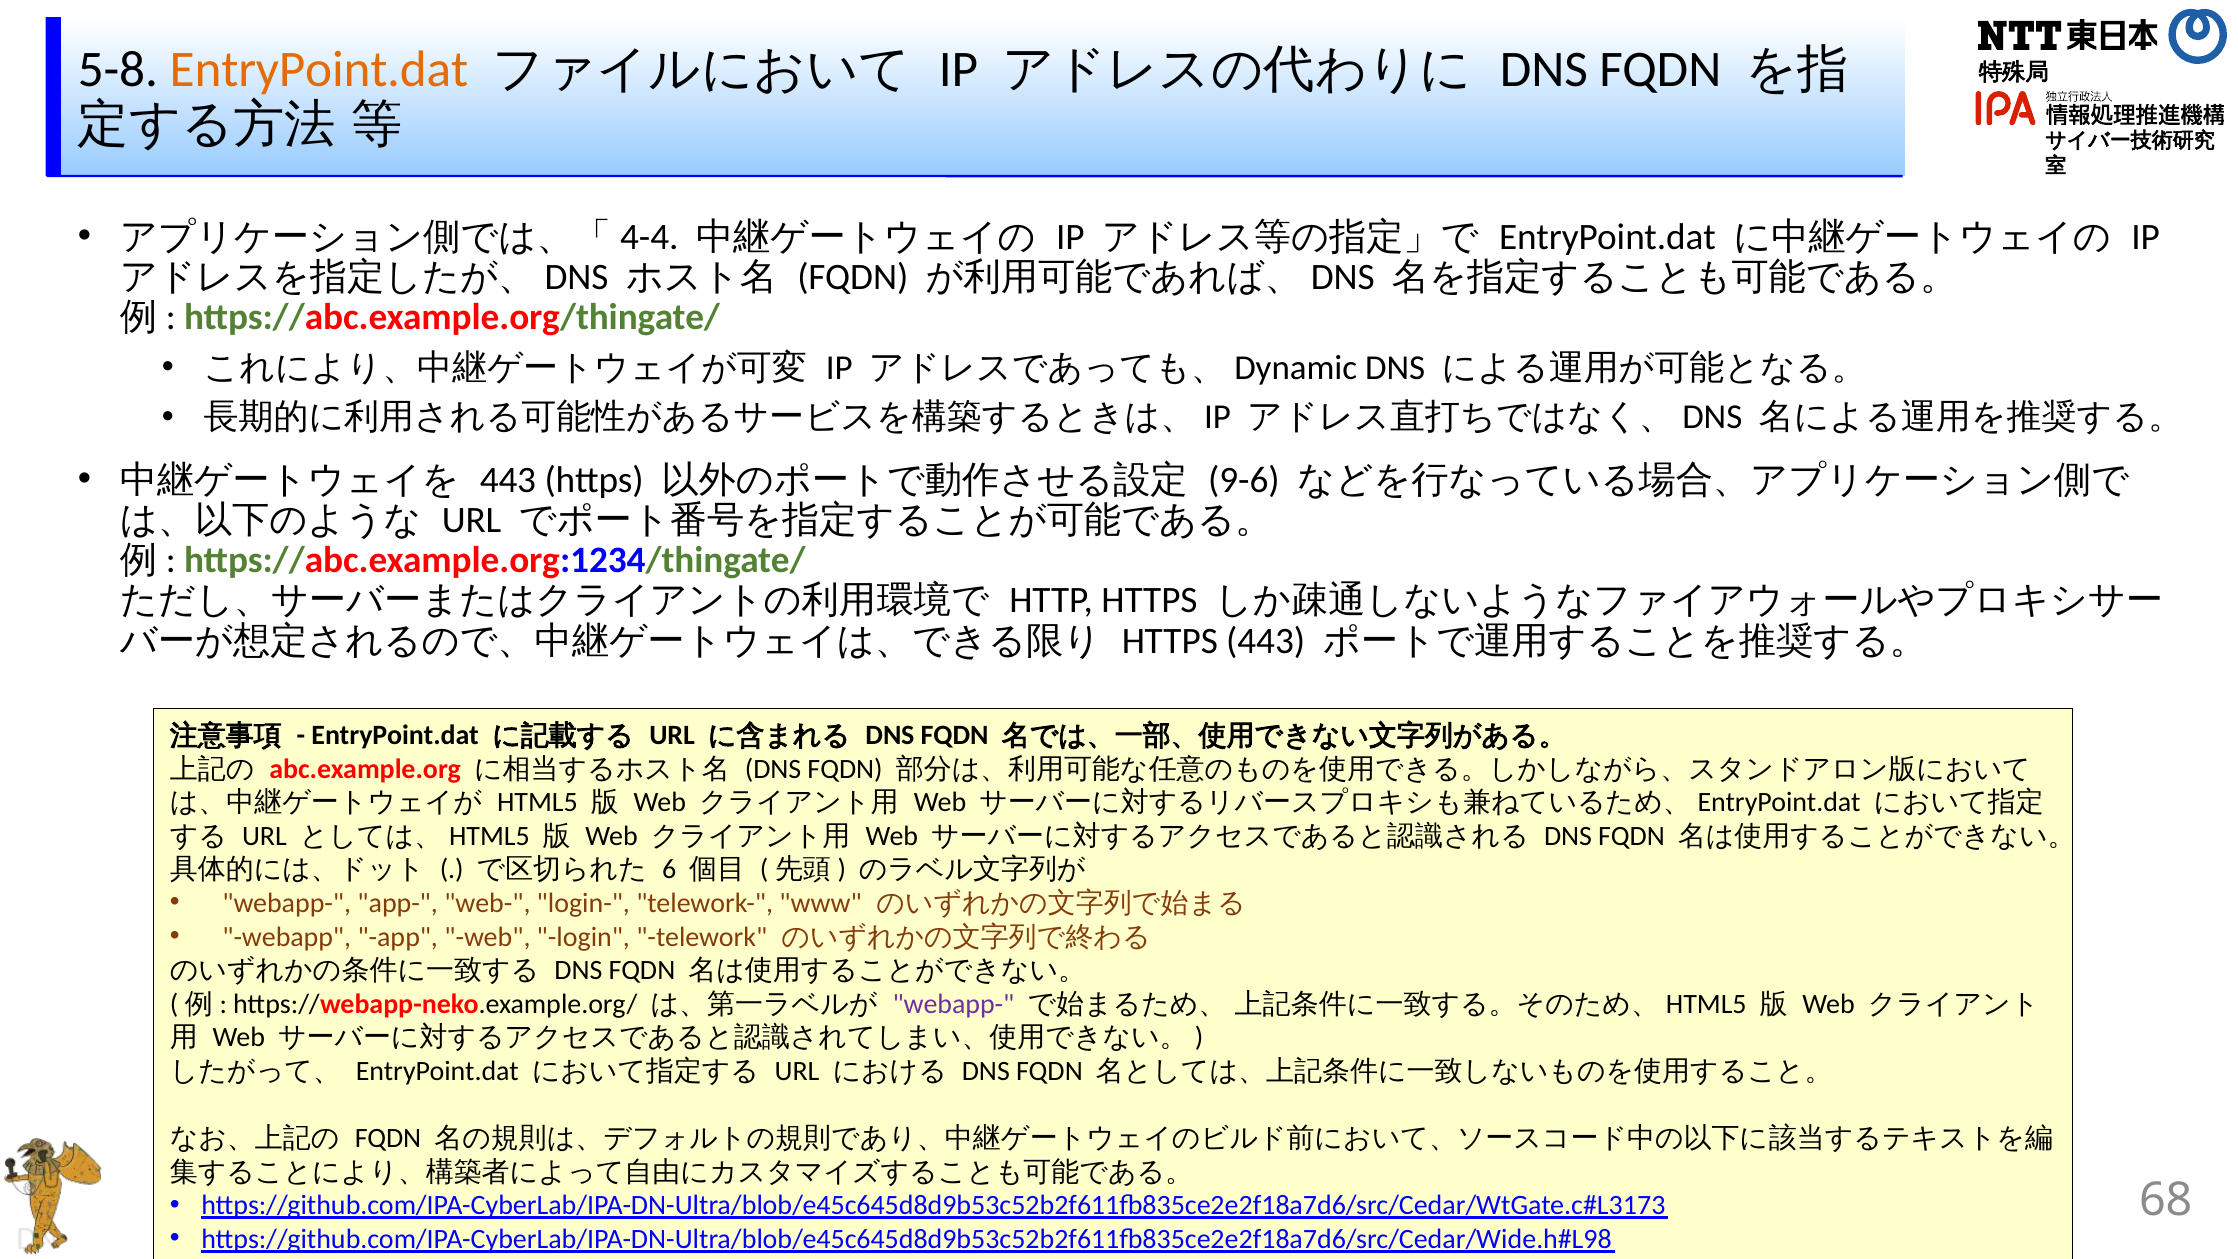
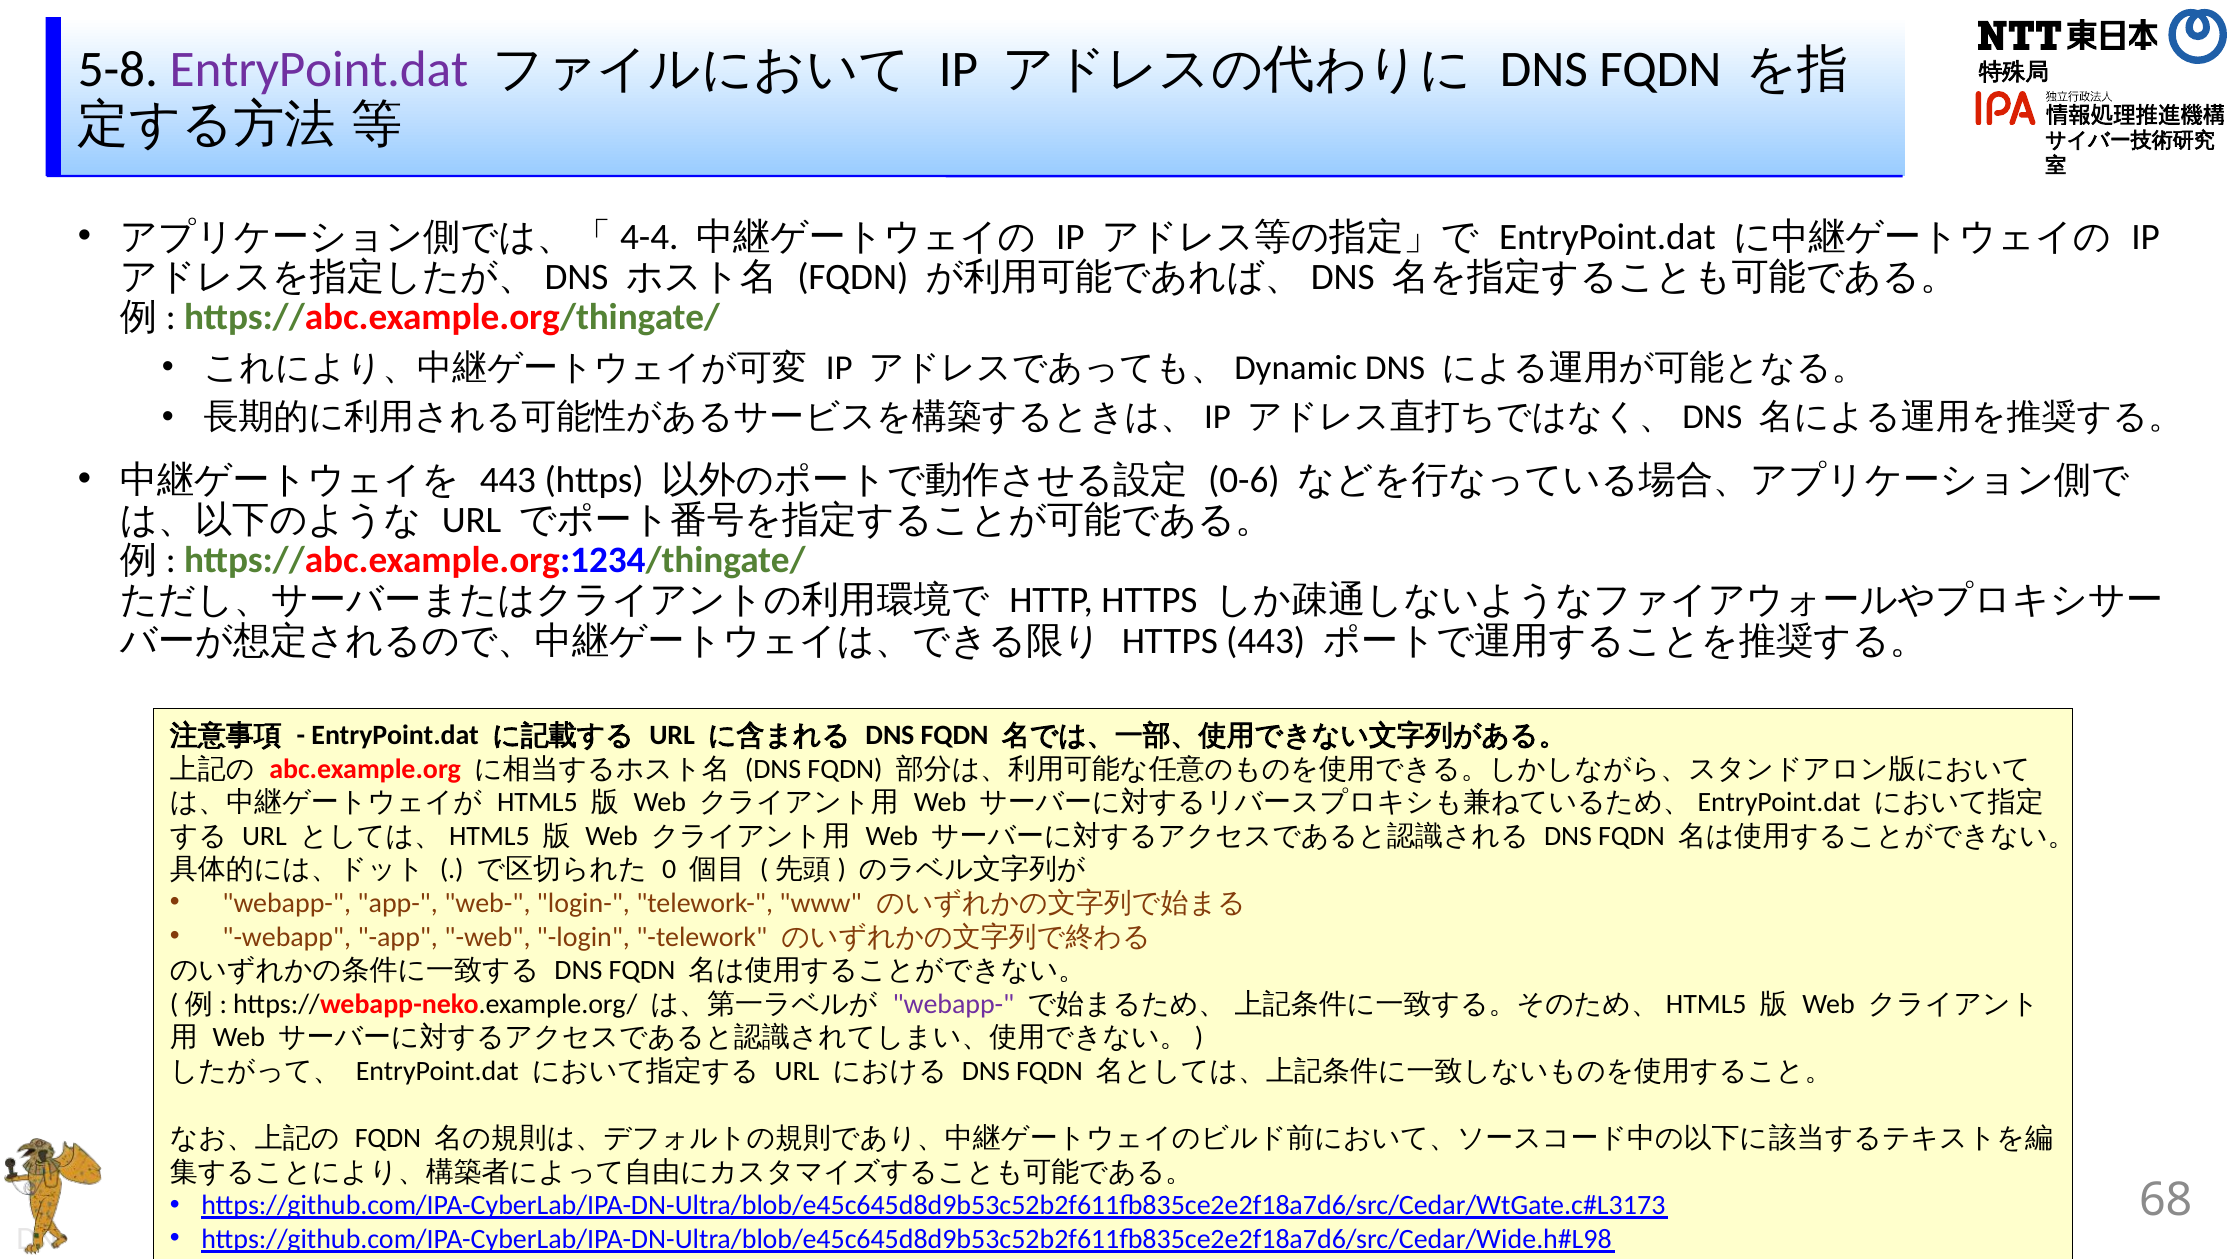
EntryPoint.dat colour: orange -> purple (319, 70)
9-6: 9-6 -> 0-6 (1244, 480)
6: 6 -> 0 (669, 870)
